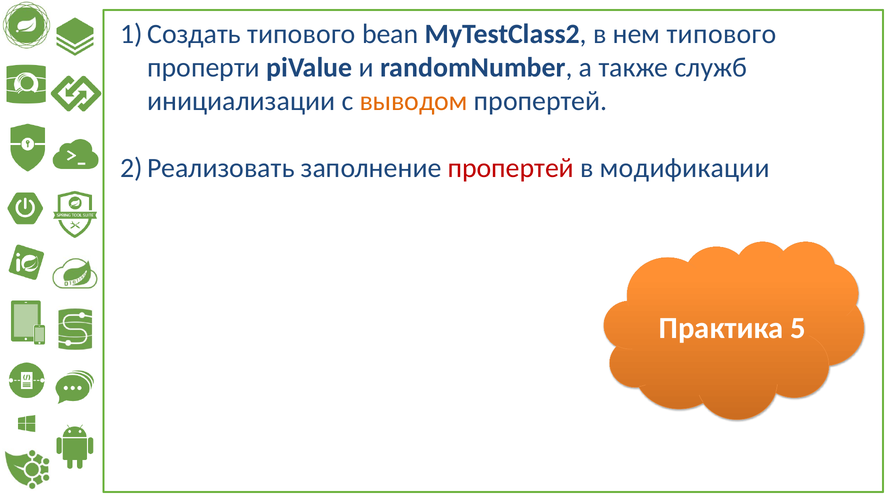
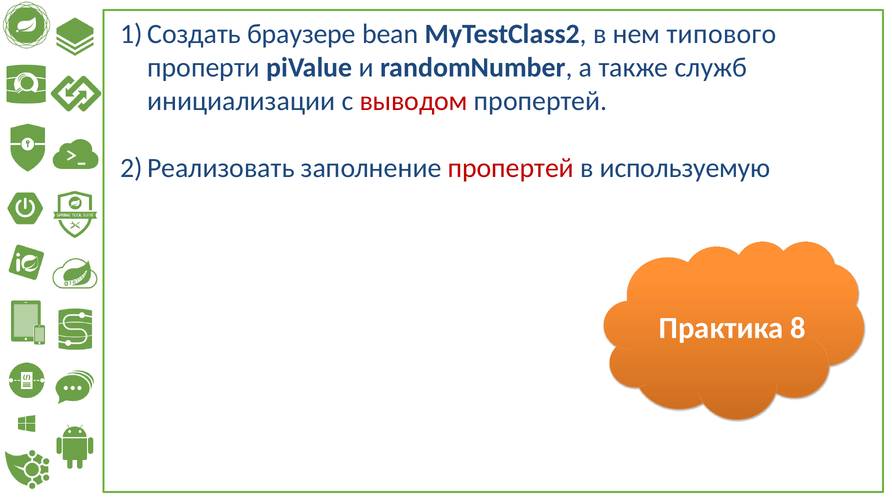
типового: типового -> браузере (301, 34)
выводом colour: orange -> red (414, 101)
модификации: модификации -> используемую (685, 168)
5: 5 -> 8 (798, 328)
